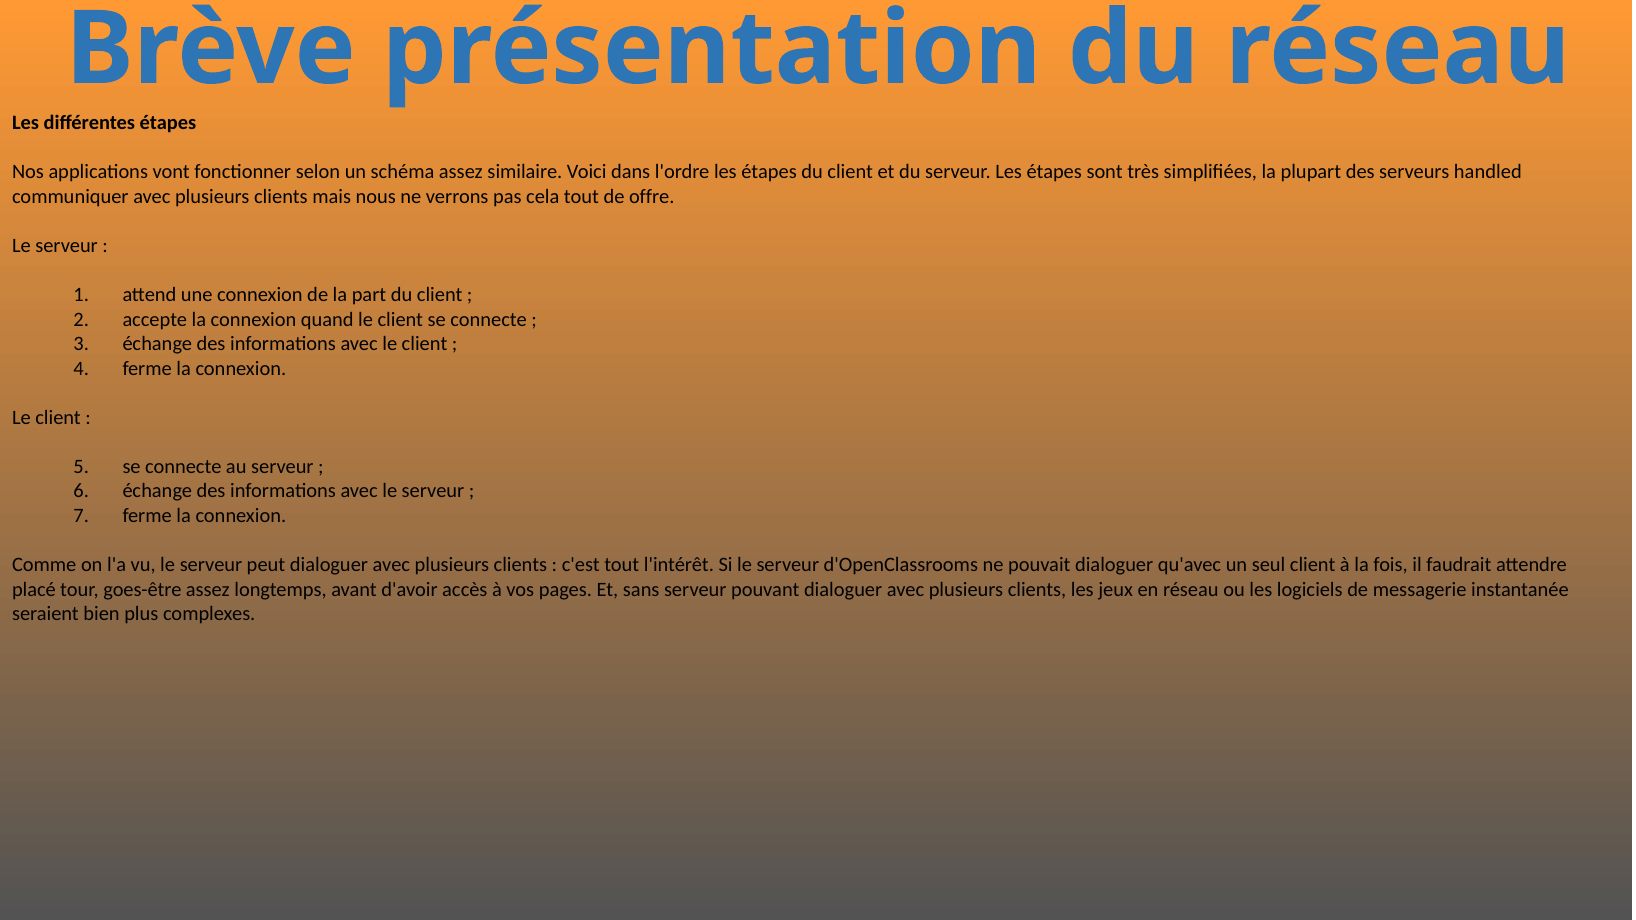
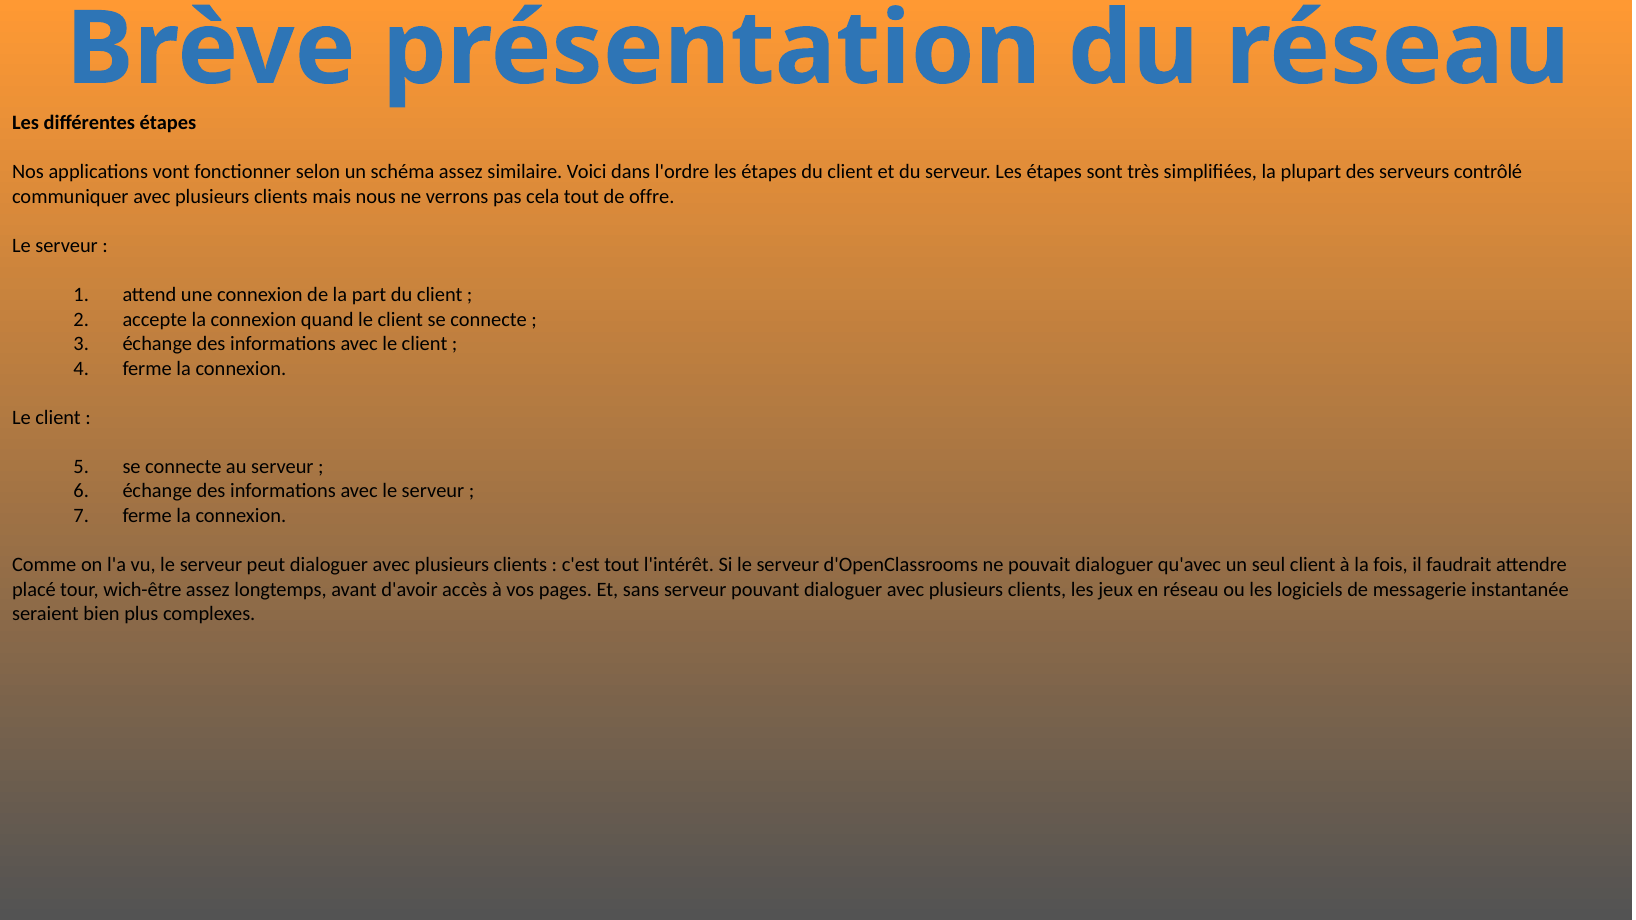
handled: handled -> contrôlé (1488, 172)
goes-être: goes-être -> wich-être (142, 589)
